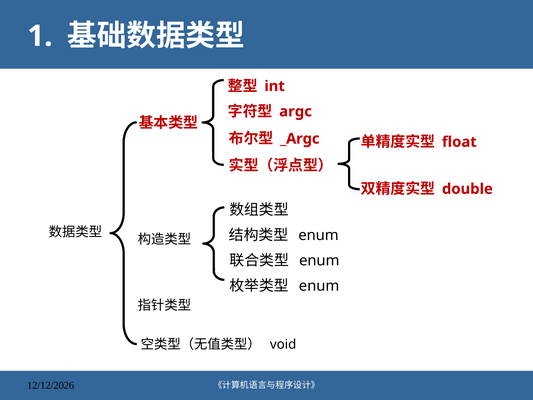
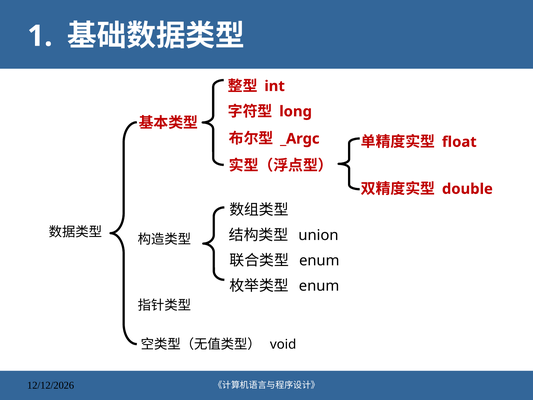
argc: argc -> long (296, 111)
enum: enum -> union (318, 235)
